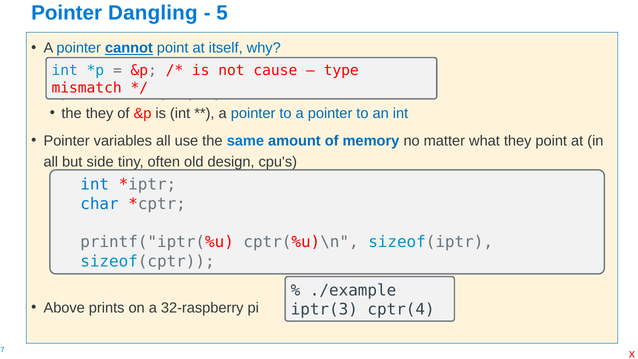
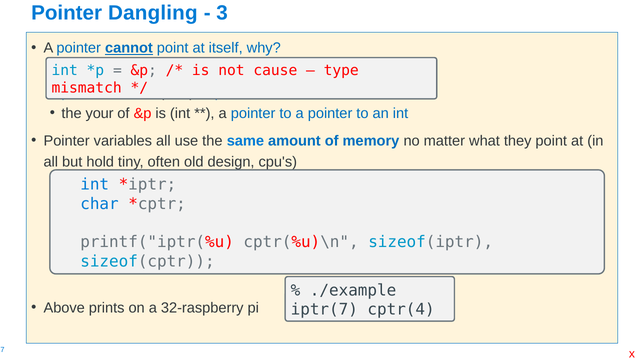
5: 5 -> 3 (222, 13)
the they: they -> your (100, 113)
side: side -> hold (100, 162)
iptr(3: iptr(3 -> iptr(7 (324, 309)
